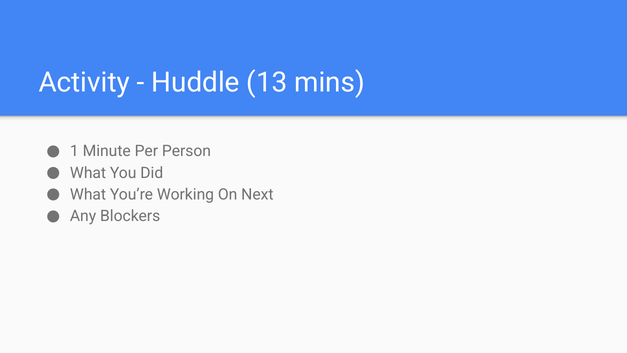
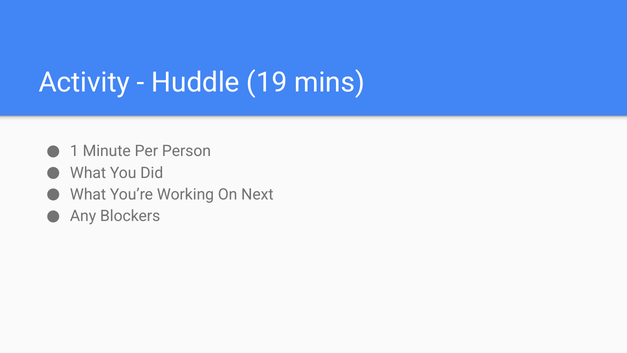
13: 13 -> 19 (267, 82)
